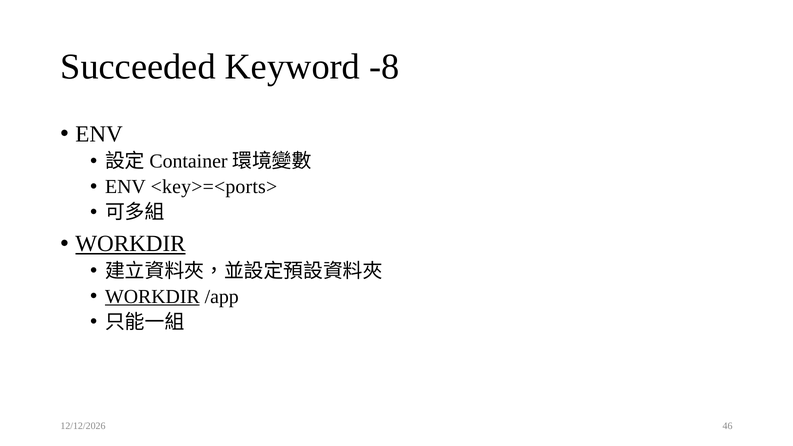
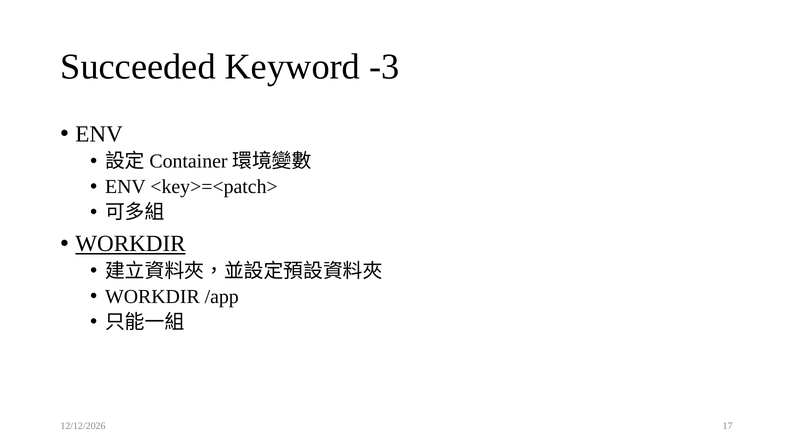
-8: -8 -> -3 (384, 67)
<key>=<ports>: <key>=<ports> -> <key>=<patch> (214, 187)
WORKDIR underline: present -> none (152, 297)
46: 46 -> 17 (728, 426)
